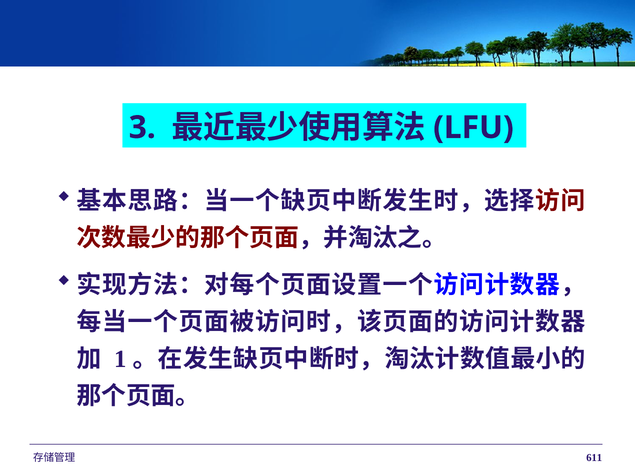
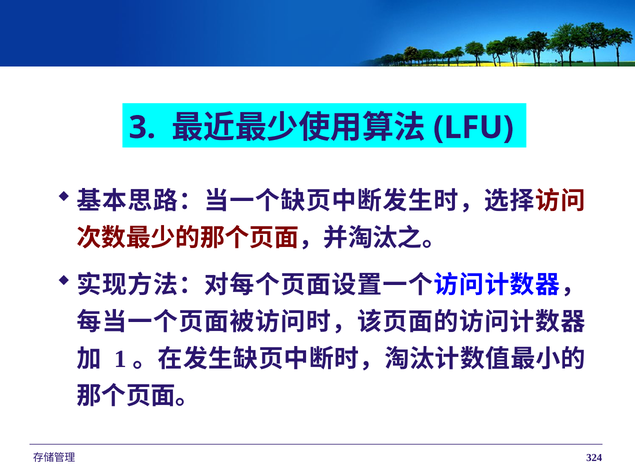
611: 611 -> 324 (594, 458)
